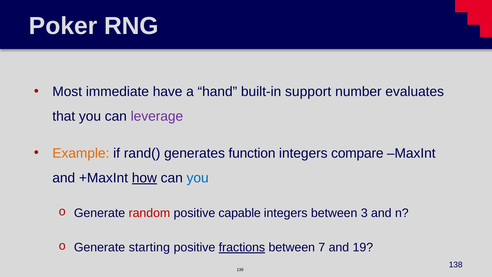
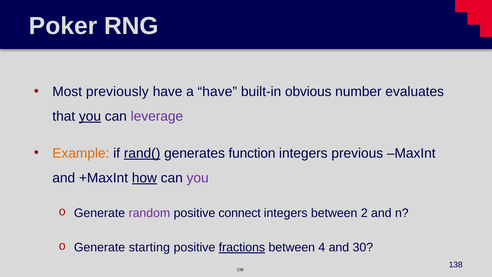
immediate: immediate -> previously (117, 92)
a hand: hand -> have (217, 92)
support: support -> obvious (308, 92)
you underline: none -> present (90, 116)
rand( underline: none -> present (142, 153)
compare: compare -> previous (357, 153)
you colour: blue -> purple (198, 178)
random colour: red -> purple (149, 213)
capable: capable -> connect (240, 213)
3: 3 -> 2 (364, 213)
7: 7 -> 4 (322, 247)
19: 19 -> 30 (363, 247)
